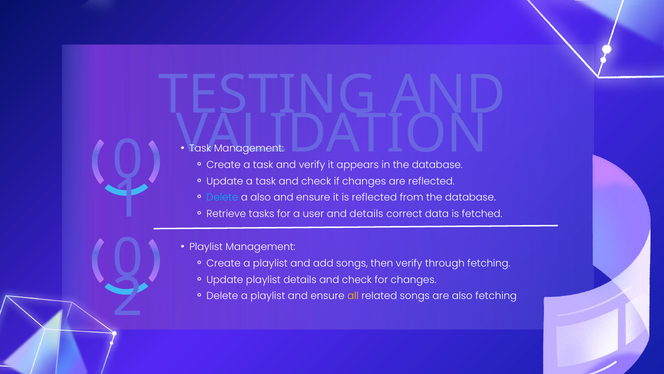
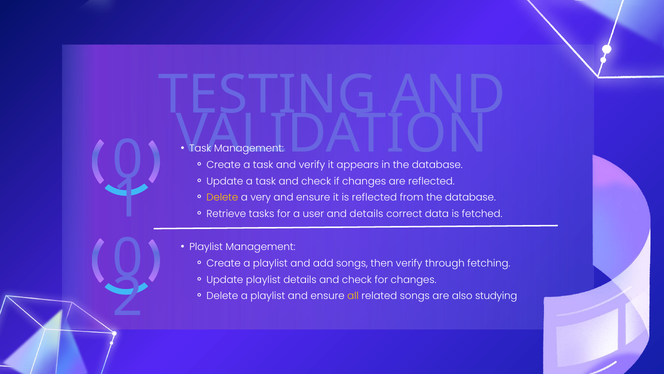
Delete colour: light blue -> yellow (222, 197)
a also: also -> very (261, 197)
also fetching: fetching -> studying (496, 296)
